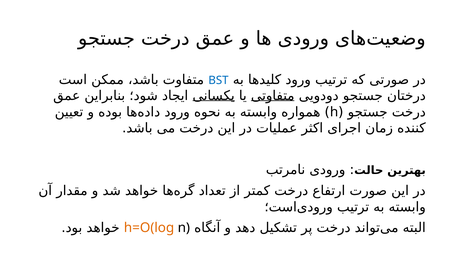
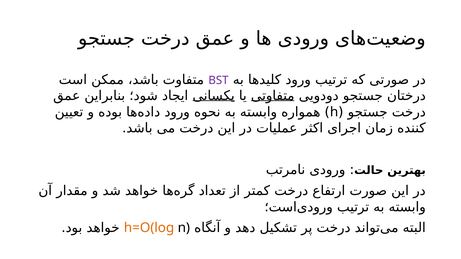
BST colour: blue -> purple (218, 80)
